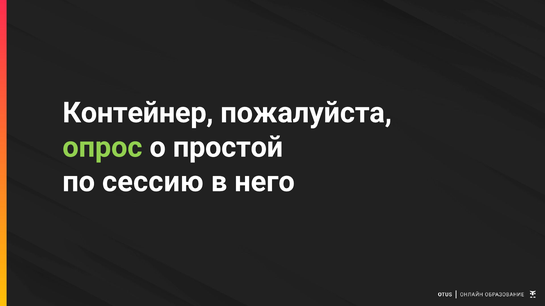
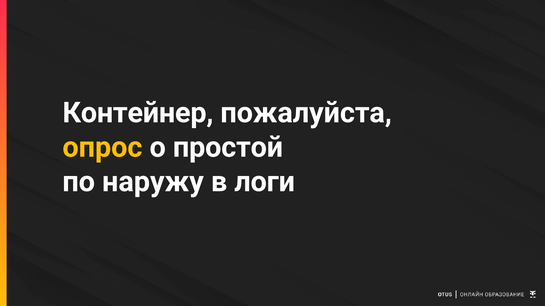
опрос colour: light green -> yellow (102, 148)
сессию: сессию -> наружу (153, 182)
него: него -> логи (265, 182)
